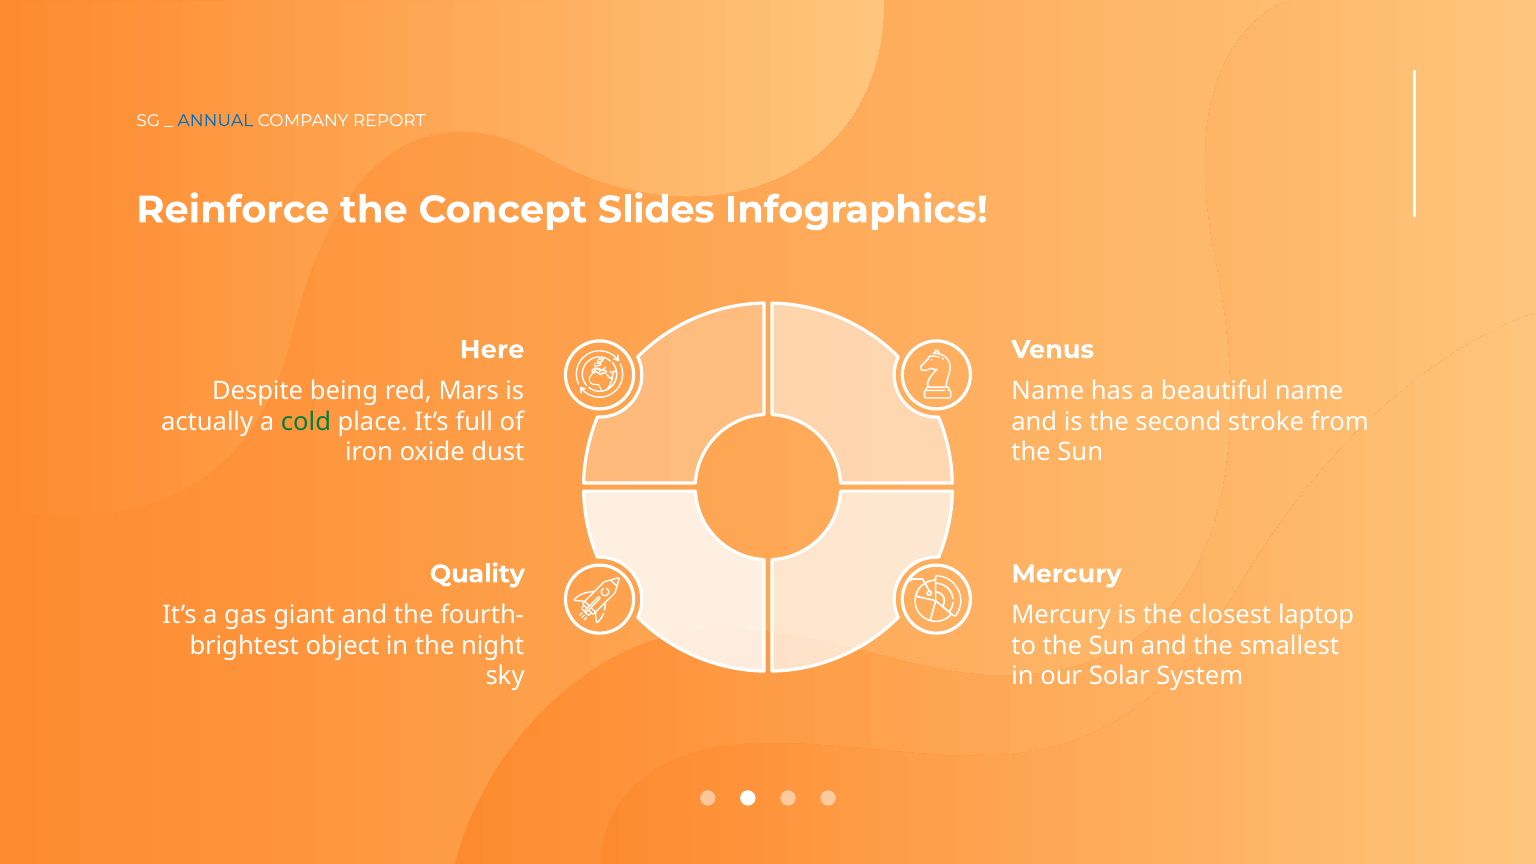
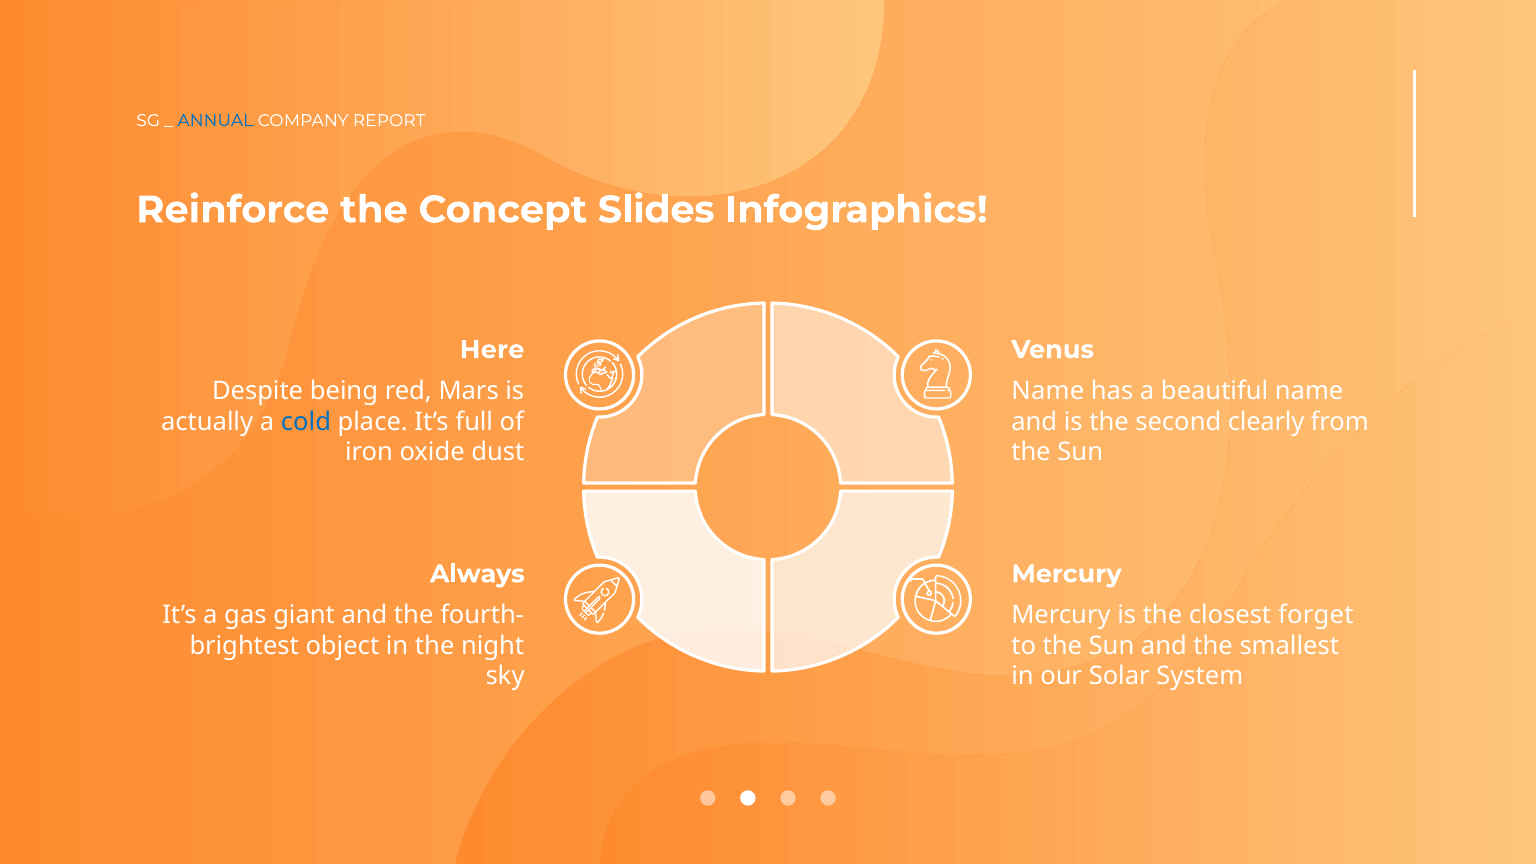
cold colour: green -> blue (306, 422)
stroke: stroke -> clearly (1266, 422)
Quality: Quality -> Always (477, 574)
laptop: laptop -> forget (1316, 615)
